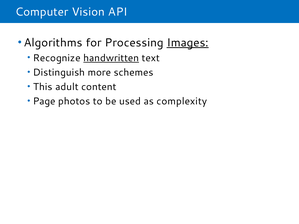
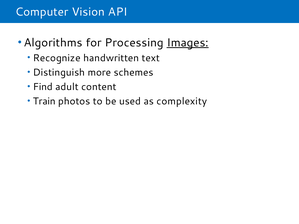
handwritten underline: present -> none (111, 58)
This: This -> Find (43, 87)
Page: Page -> Train (44, 101)
